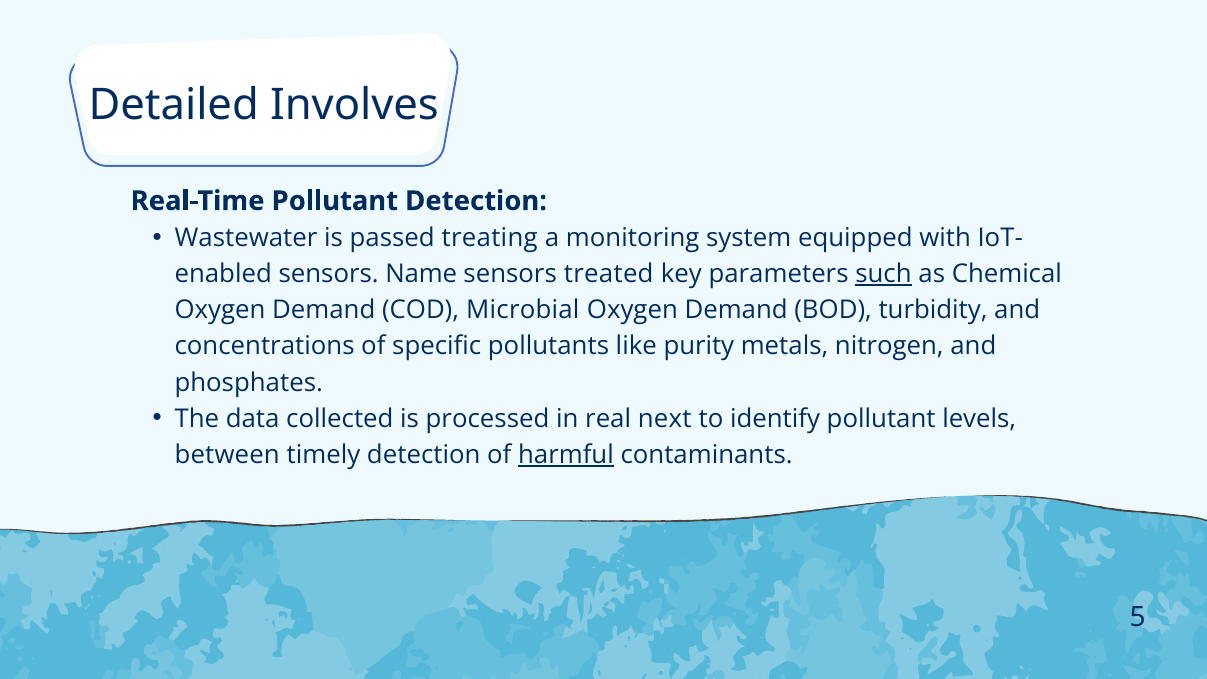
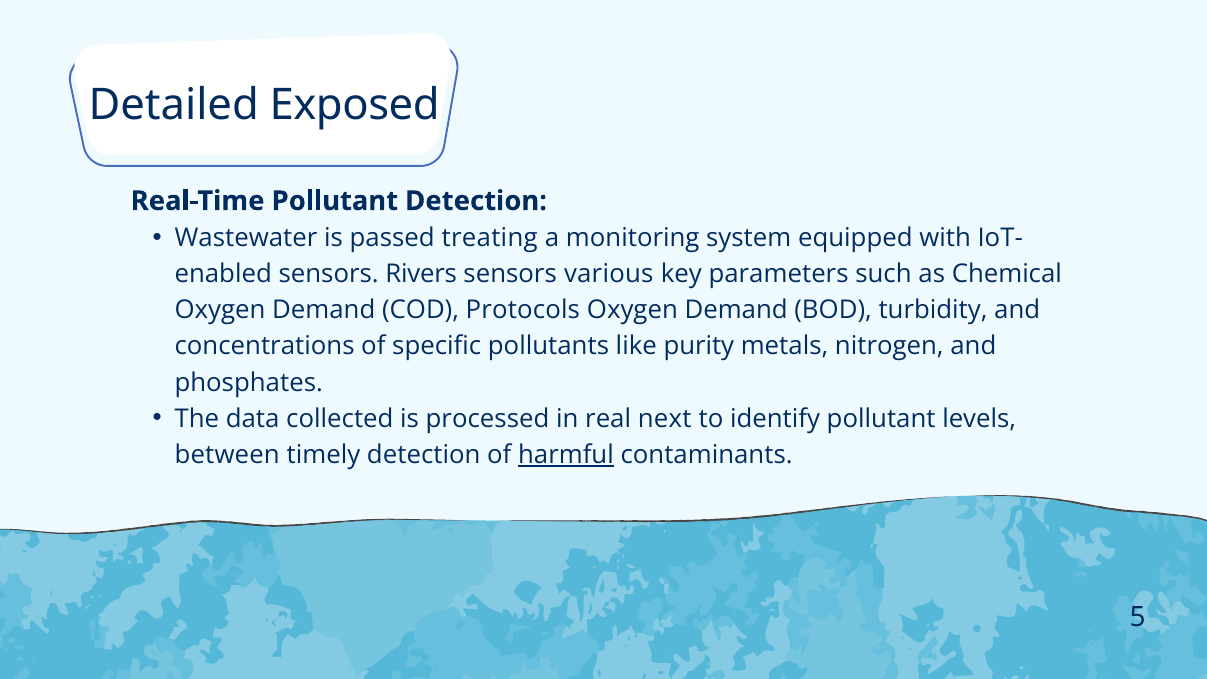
Involves: Involves -> Exposed (355, 105)
Name: Name -> Rivers (421, 274)
treated: treated -> various (609, 274)
such underline: present -> none (883, 274)
Microbial: Microbial -> Protocols (523, 310)
